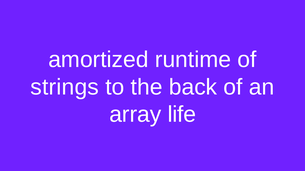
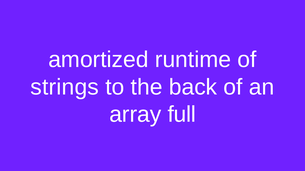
life: life -> full (182, 115)
